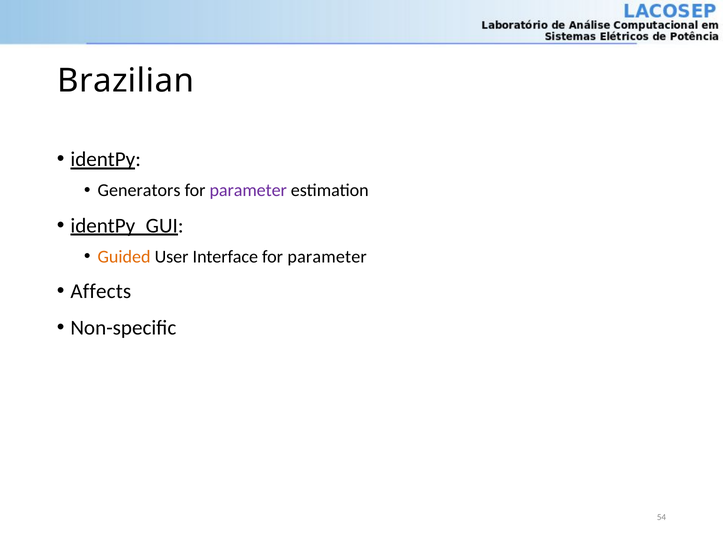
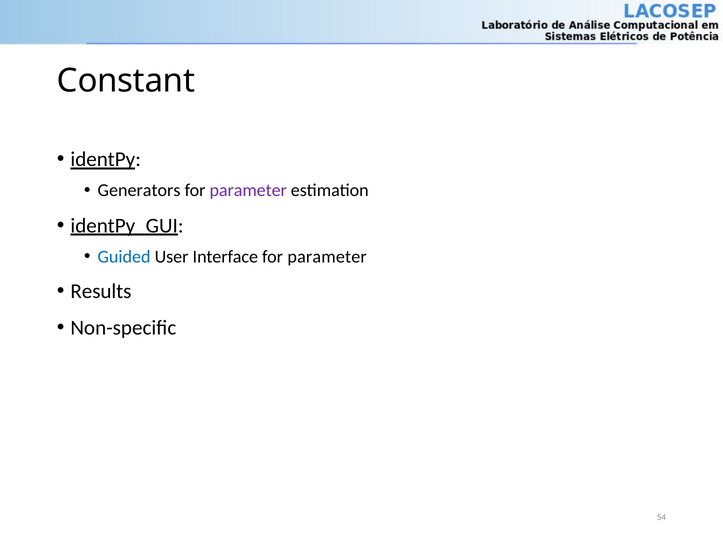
Brazilian: Brazilian -> Constant (126, 81)
Guided colour: orange -> blue (124, 257)
Affects: Affects -> Results (101, 291)
